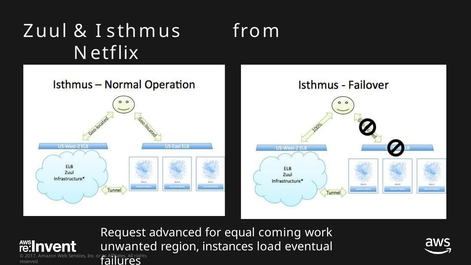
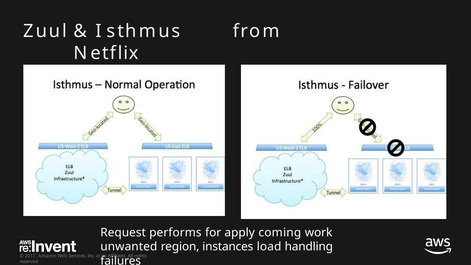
advanced: advanced -> performs (175, 233)
equal: equal -> apply (240, 233)
eventual: eventual -> handling (309, 247)
